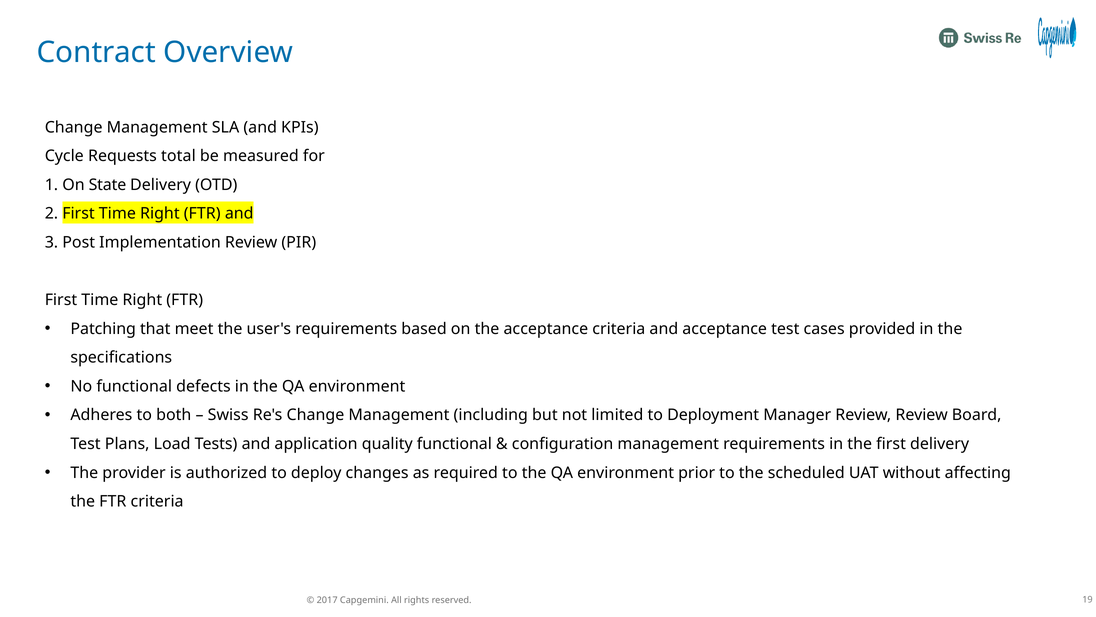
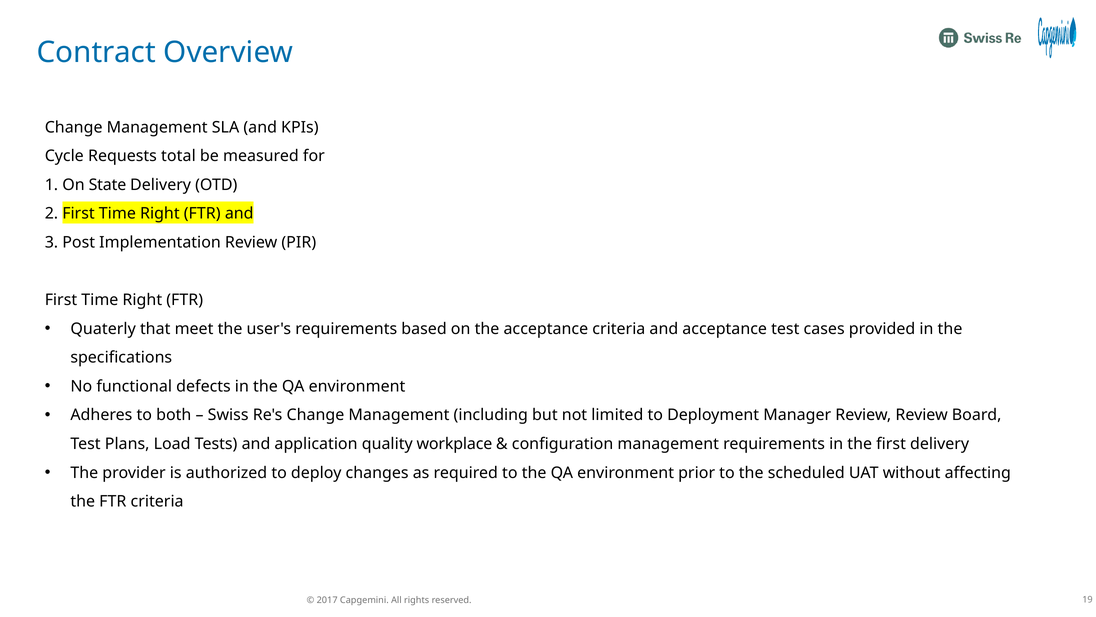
Patching: Patching -> Quaterly (103, 329)
quality functional: functional -> workplace (454, 444)
